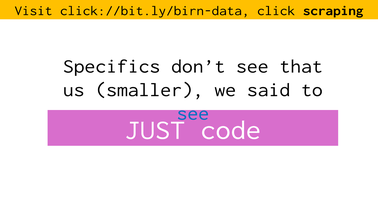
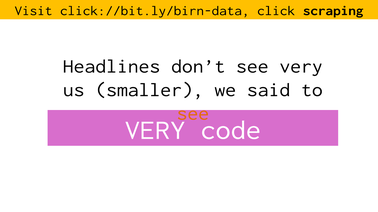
Specifics: Specifics -> Headlines (112, 66)
see that: that -> very (301, 66)
see colour: blue -> orange (193, 114)
JUST: JUST -> VERY (155, 130)
